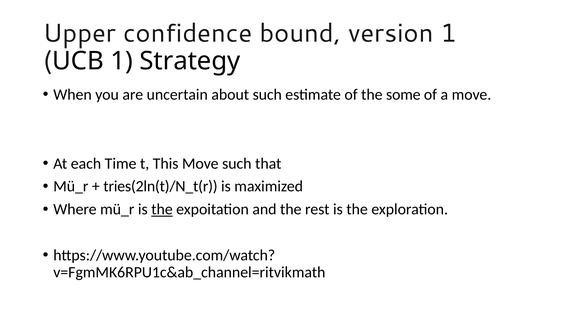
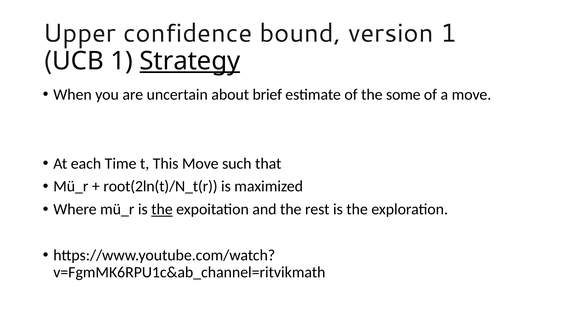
Strategy underline: none -> present (190, 61)
about such: such -> brief (267, 95)
tries(2ln(t)/N_t(r: tries(2ln(t)/N_t(r -> root(2ln(t)/N_t(r (160, 186)
